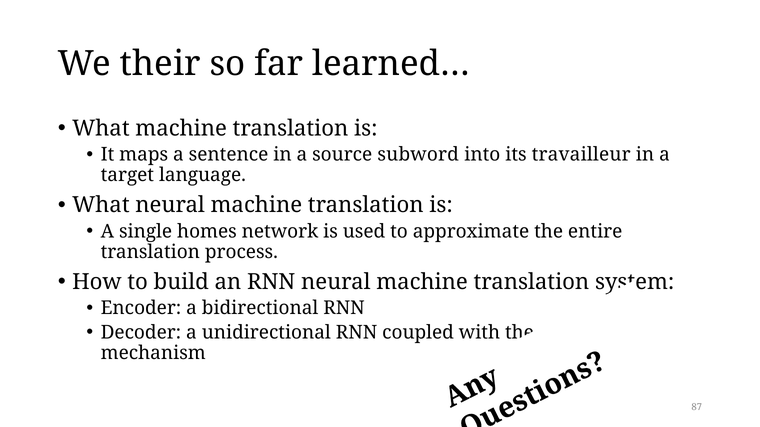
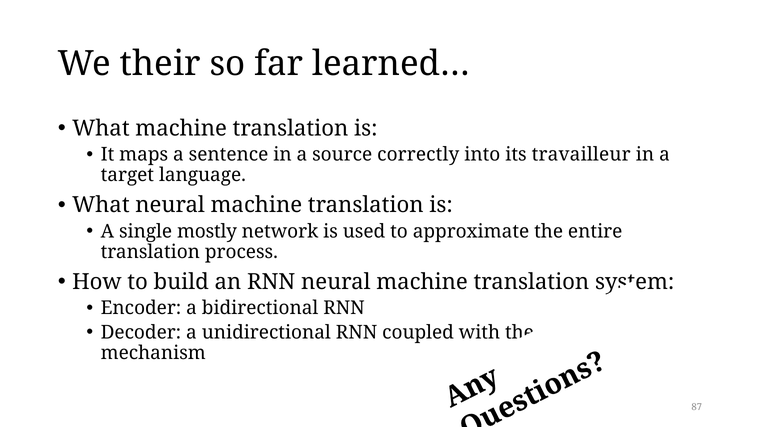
subword: subword -> correctly (418, 155)
homes: homes -> mostly (207, 232)
